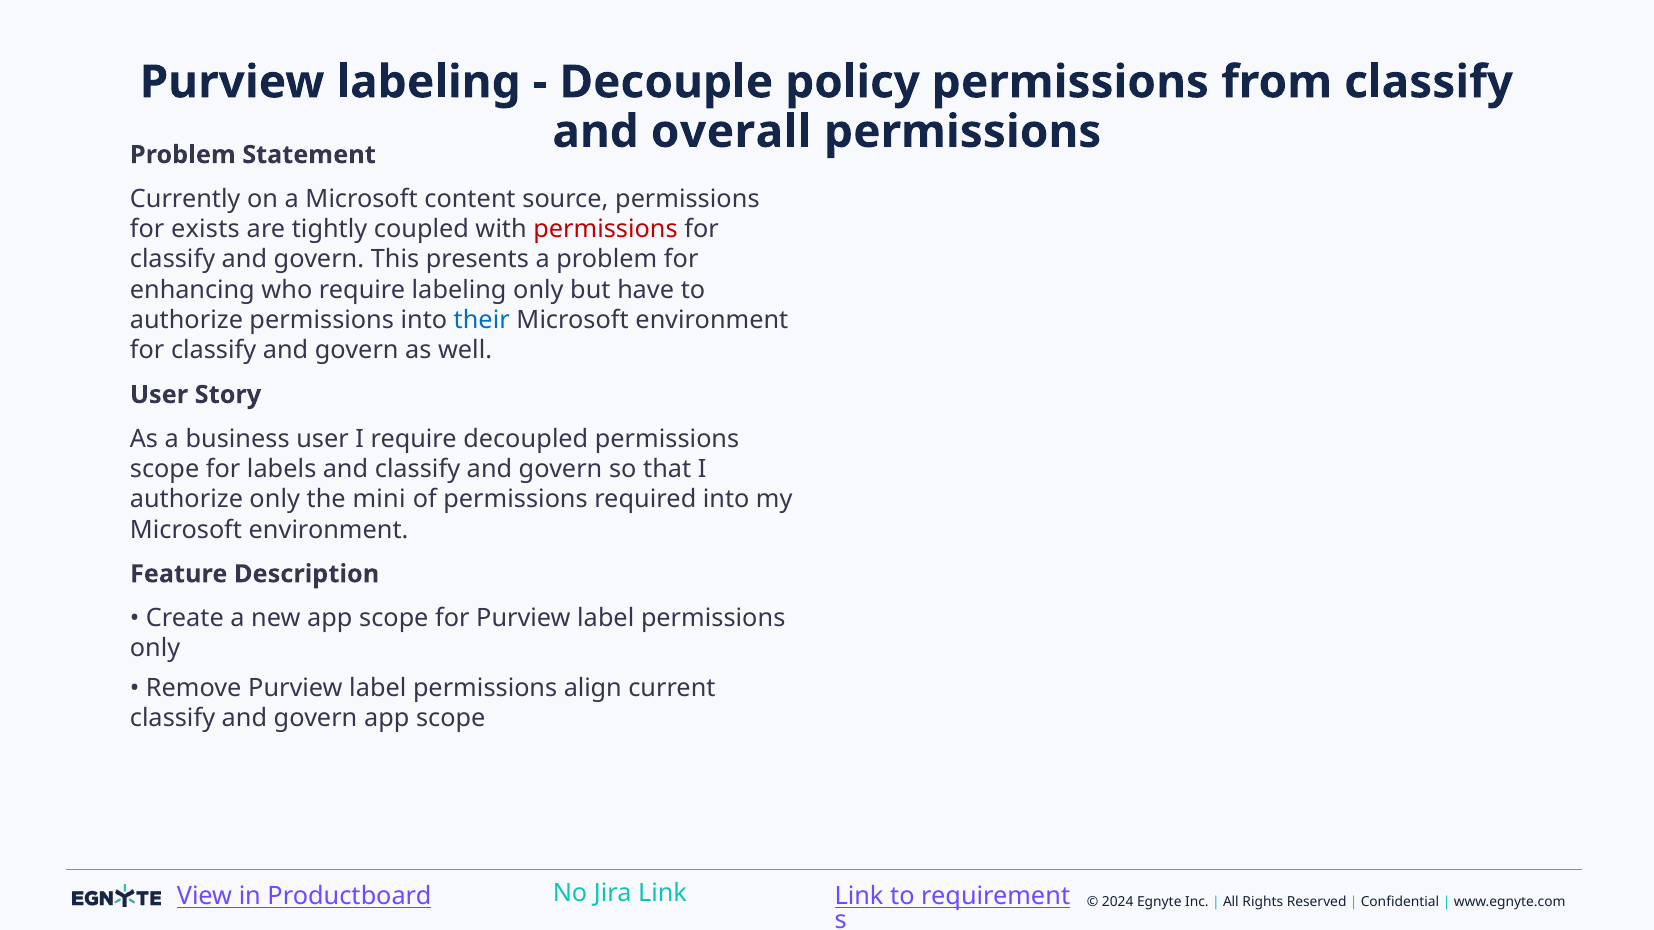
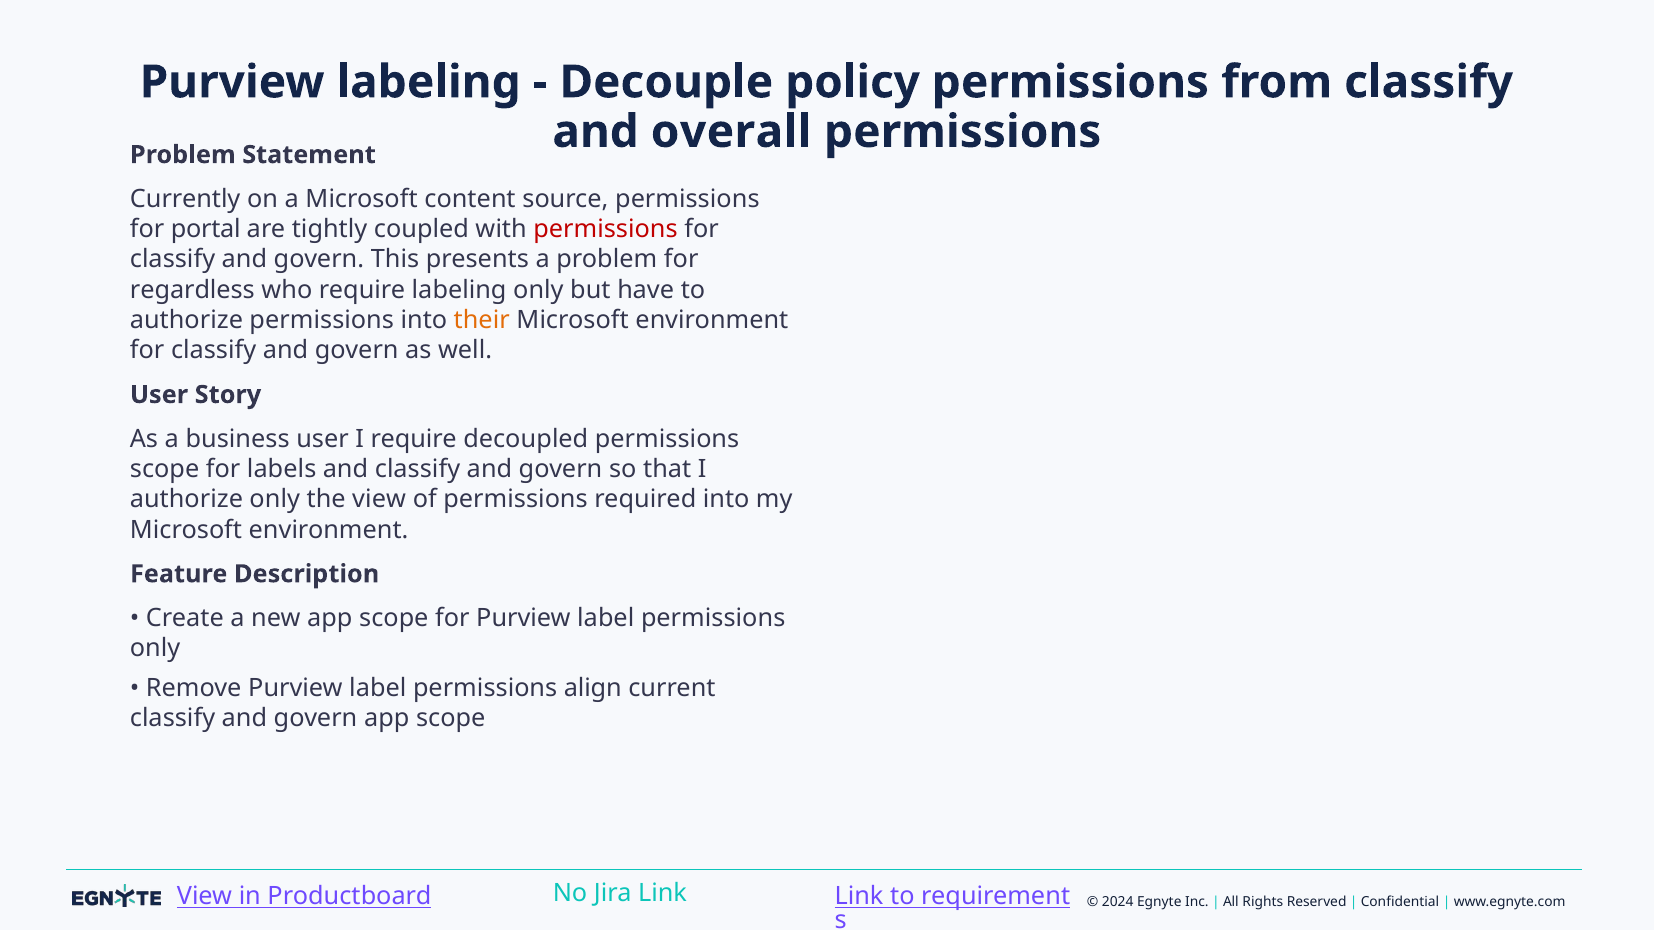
exists: exists -> portal (206, 229)
enhancing: enhancing -> regardless (192, 290)
their colour: blue -> orange (482, 320)
the mini: mini -> view (379, 500)
